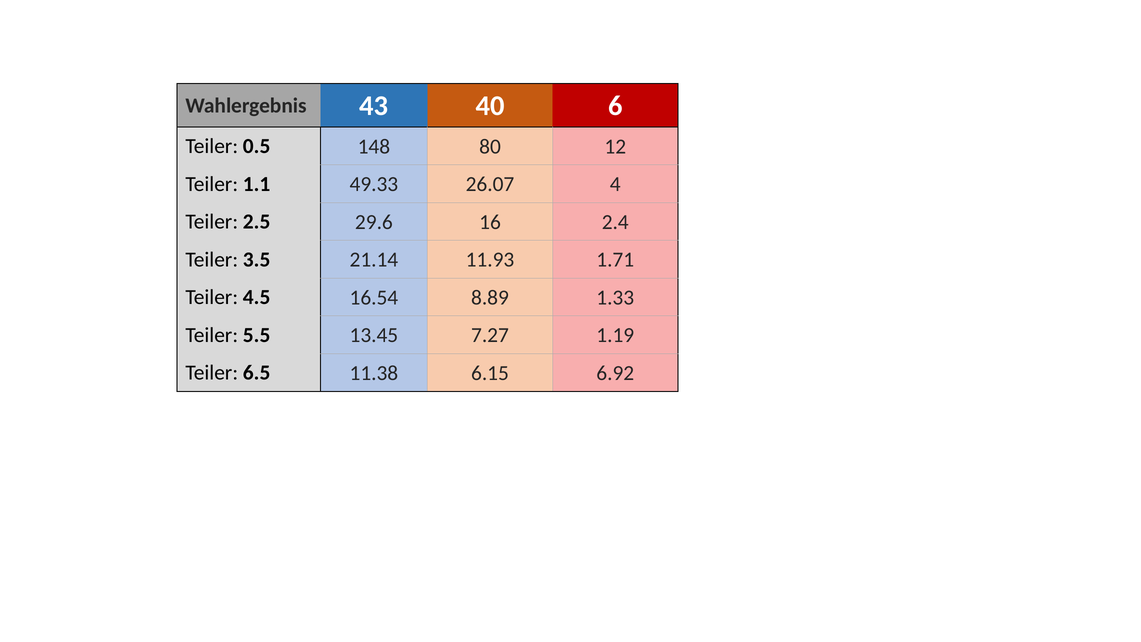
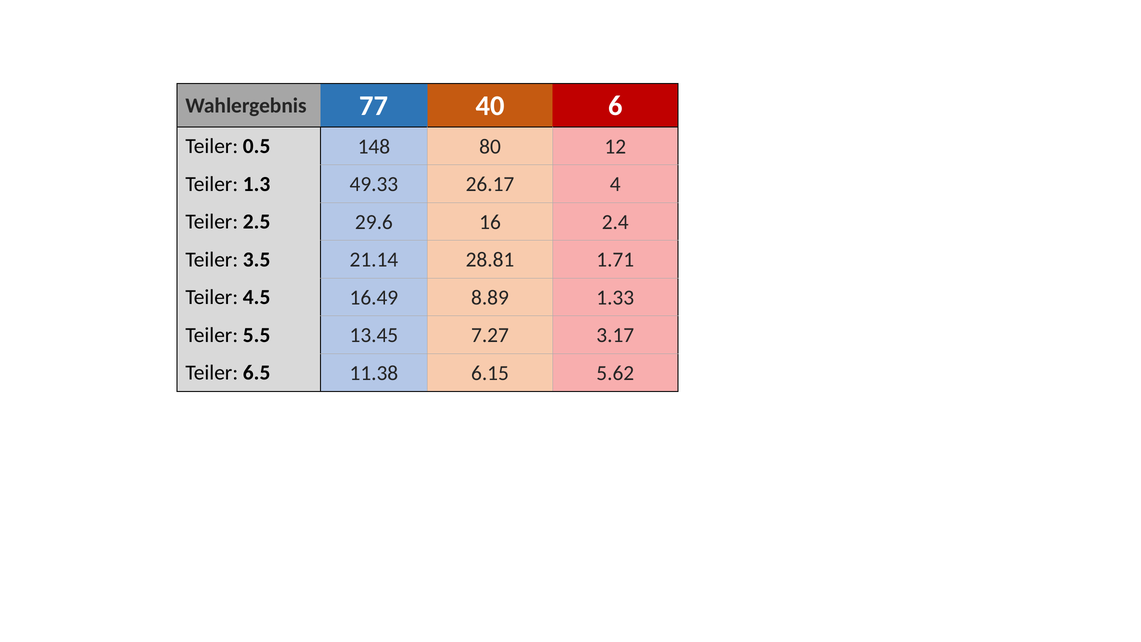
43: 43 -> 77 (374, 106)
1.1: 1.1 -> 1.3 (257, 184)
26.07: 26.07 -> 26.17 (490, 184)
11.93: 11.93 -> 28.81 (490, 260)
16.54: 16.54 -> 16.49 (374, 297)
1.19: 1.19 -> 3.17 (615, 335)
6.92: 6.92 -> 5.62 (615, 373)
